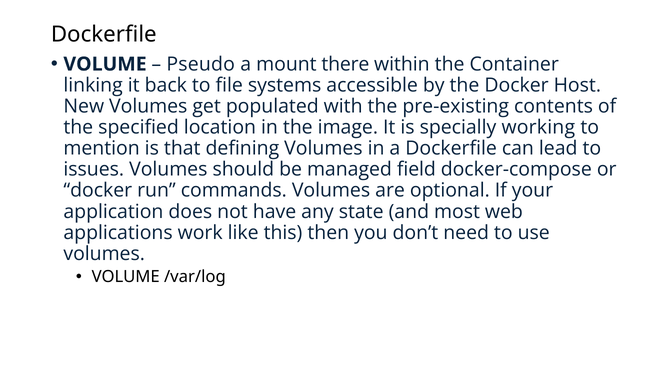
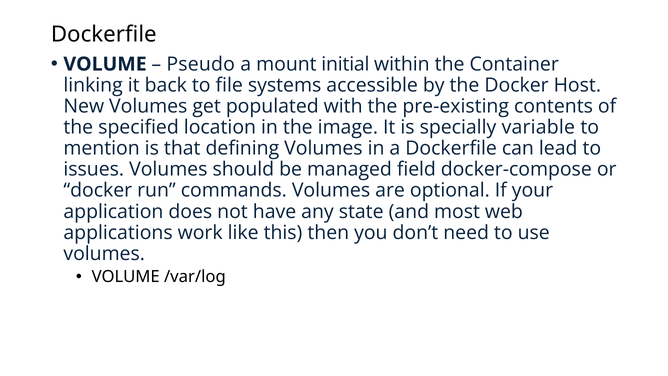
there: there -> initial (345, 64)
working: working -> variable (538, 127)
